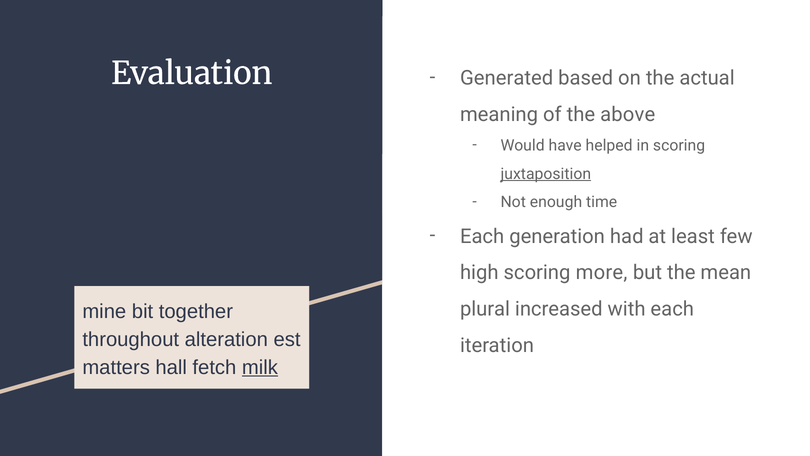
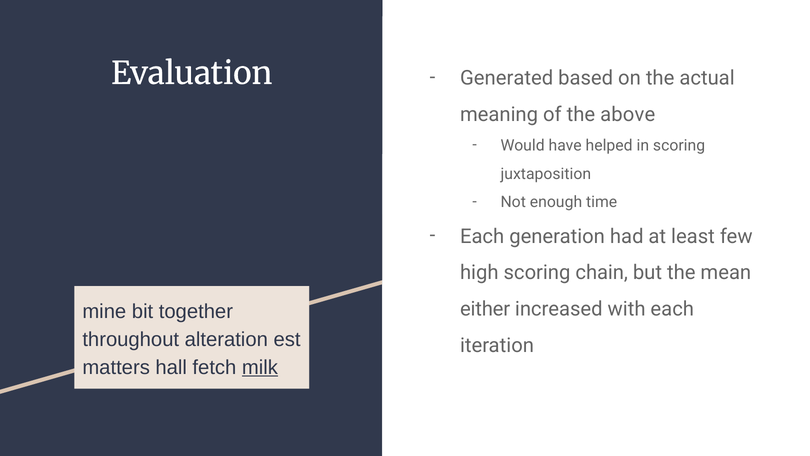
juxtaposition underline: present -> none (546, 174)
more: more -> chain (602, 273)
plural: plural -> either (485, 309)
